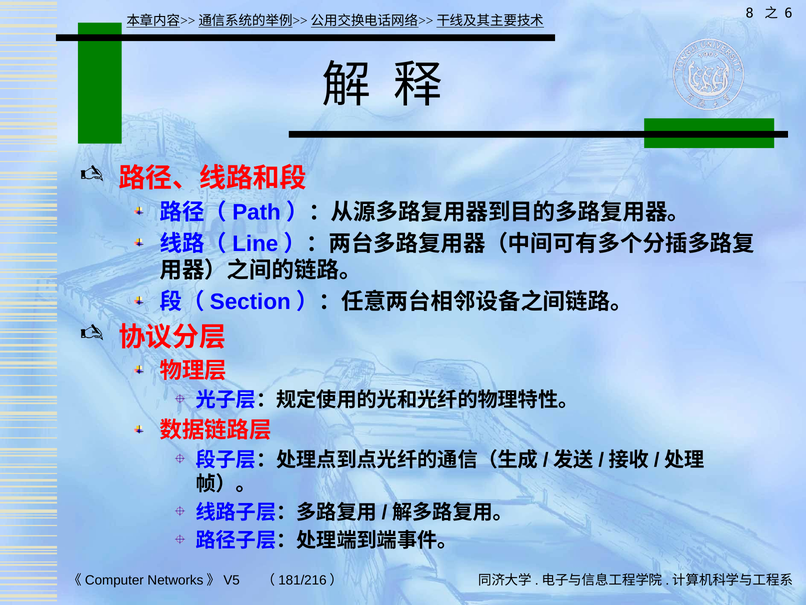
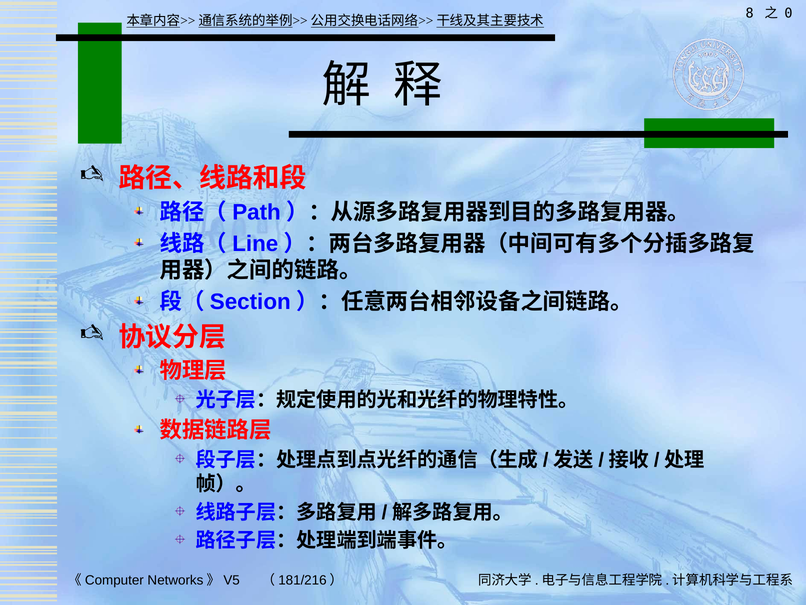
6: 6 -> 0 (788, 13)
